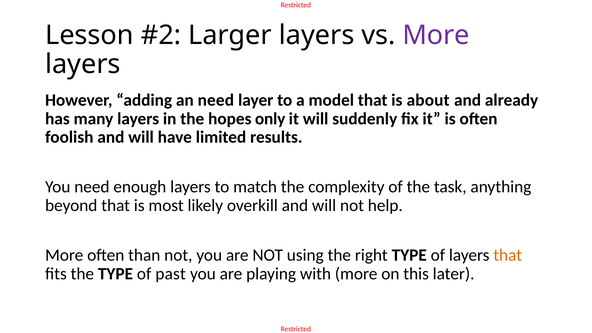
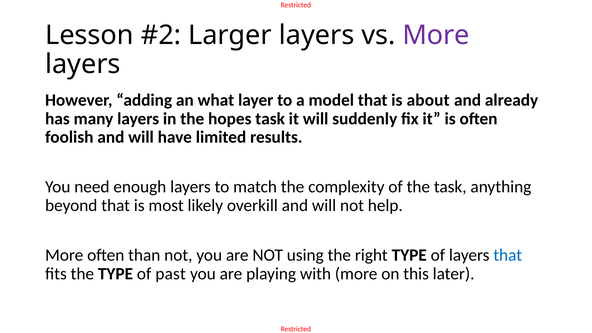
an need: need -> what (216, 100)
hopes only: only -> task (270, 119)
that colour: orange -> blue (508, 255)
